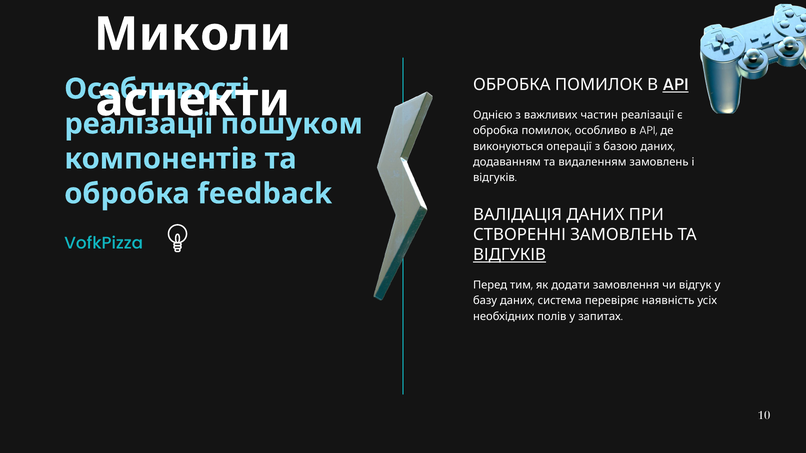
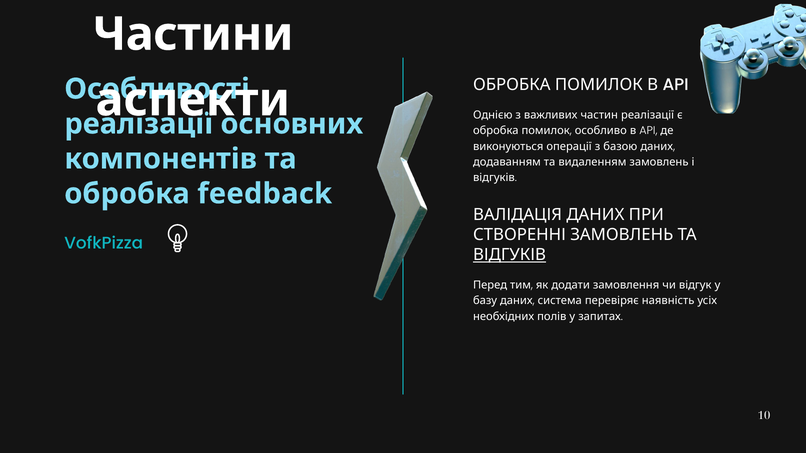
Миколи: Миколи -> Частини (193, 34)
API underline: present -> none (676, 85)
пошуком: пошуком -> основних (292, 124)
